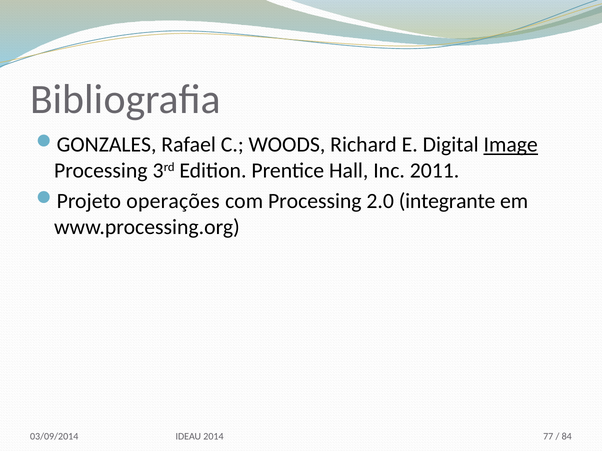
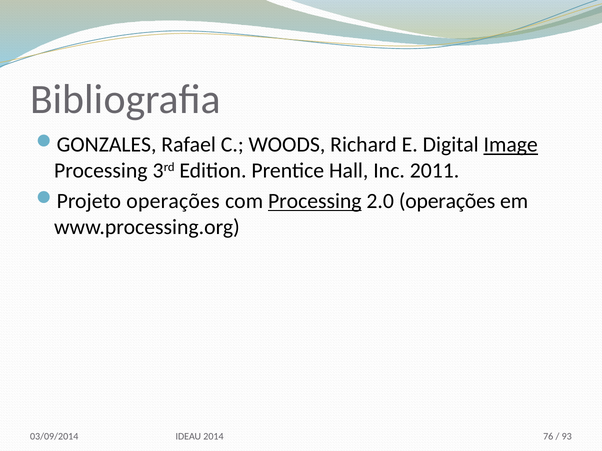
Processing underline: none -> present (315, 201)
2.0 integrante: integrante -> operações (447, 201)
77: 77 -> 76 (548, 437)
84: 84 -> 93 (567, 437)
